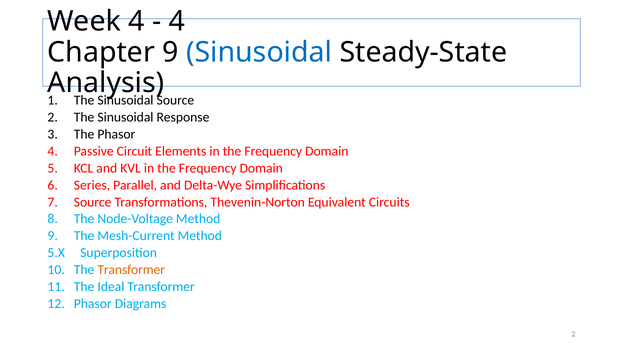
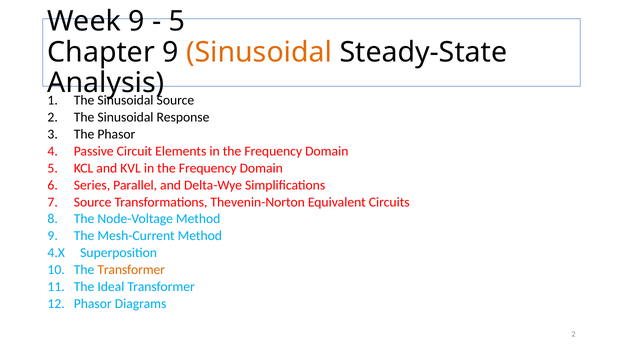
Week 4: 4 -> 9 (136, 22)
4: 4 -> 5 (177, 22)
Sinusoidal colour: blue -> orange (259, 52)
5.X: 5.X -> 4.X (56, 253)
